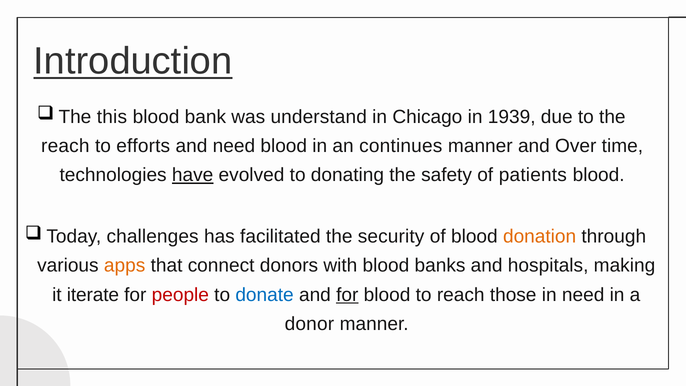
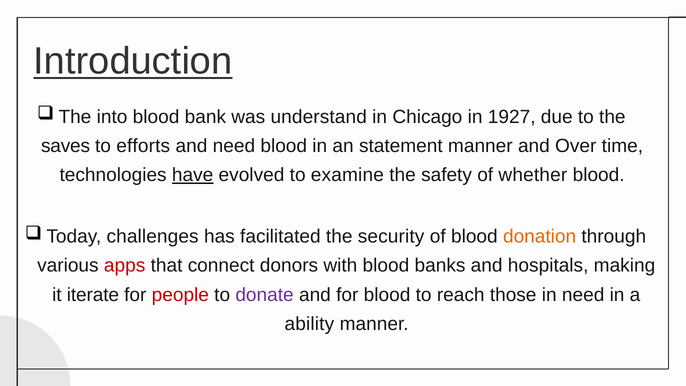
this: this -> into (112, 117)
1939: 1939 -> 1927 (512, 117)
reach: reach -> saves (66, 146)
continues: continues -> statement (401, 146)
donating: donating -> examine (347, 175)
patients: patients -> whether (533, 175)
apps colour: orange -> red (125, 266)
donate colour: blue -> purple (265, 295)
for underline: present -> none (347, 295)
donor: donor -> ability (309, 324)
